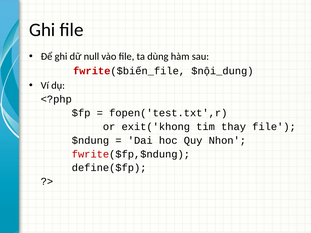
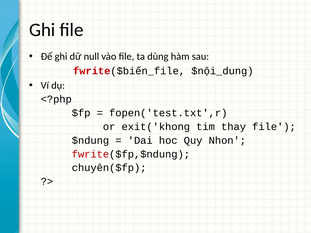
define($fp: define($fp -> chuyên($fp (109, 168)
